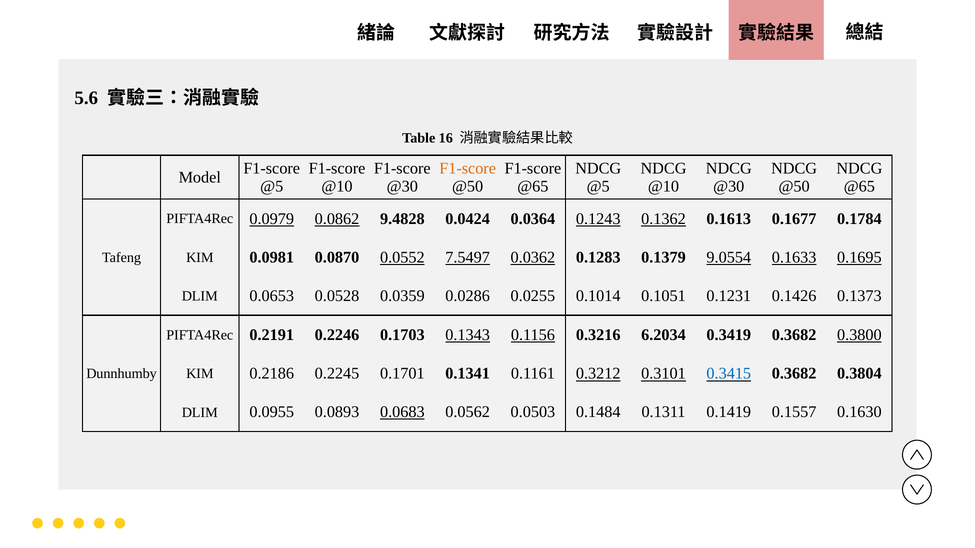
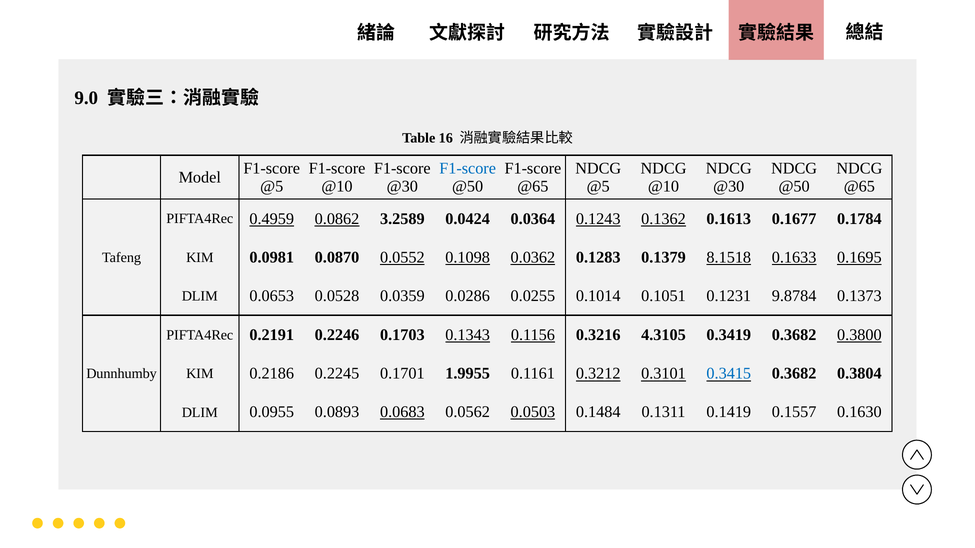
5.6: 5.6 -> 9.0 (86, 98)
F1-score colour: orange -> blue (468, 169)
0.0979: 0.0979 -> 0.4959 (272, 219)
9.4828: 9.4828 -> 3.2589 (402, 219)
7.5497: 7.5497 -> 0.1098 (468, 258)
9.0554: 9.0554 -> 8.1518 (729, 258)
0.1426: 0.1426 -> 9.8784 (794, 296)
6.2034: 6.2034 -> 4.3105 (664, 335)
0.1341: 0.1341 -> 1.9955 (468, 374)
0.0503 underline: none -> present (533, 412)
